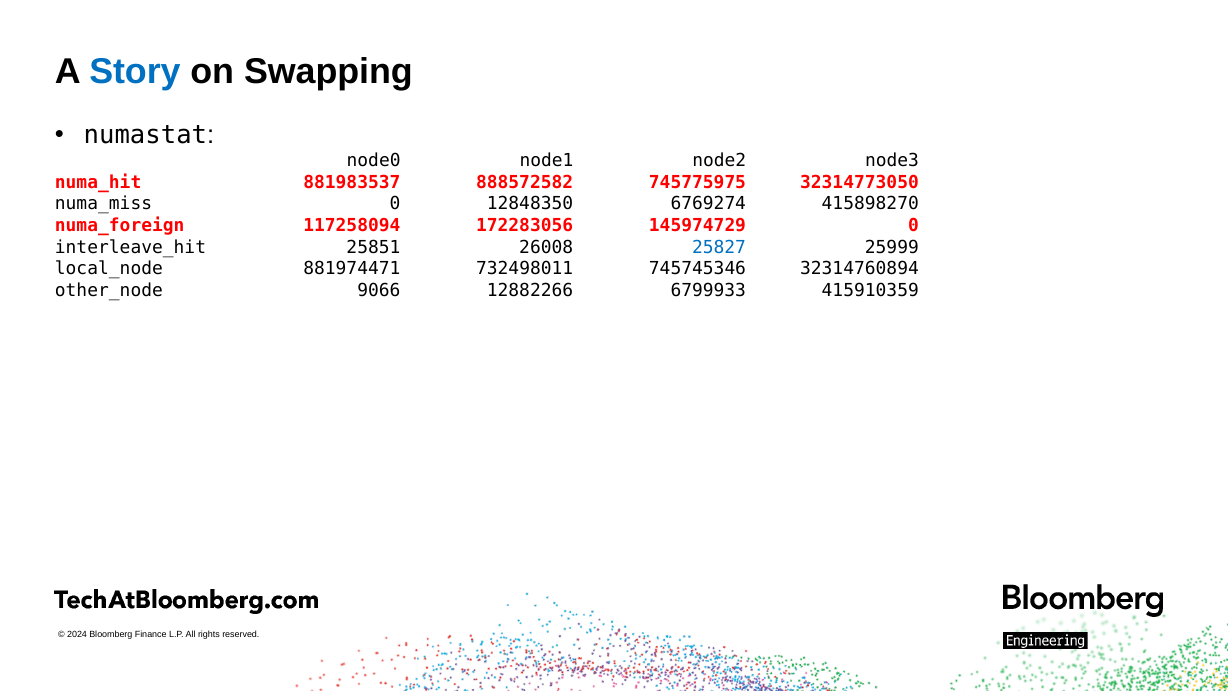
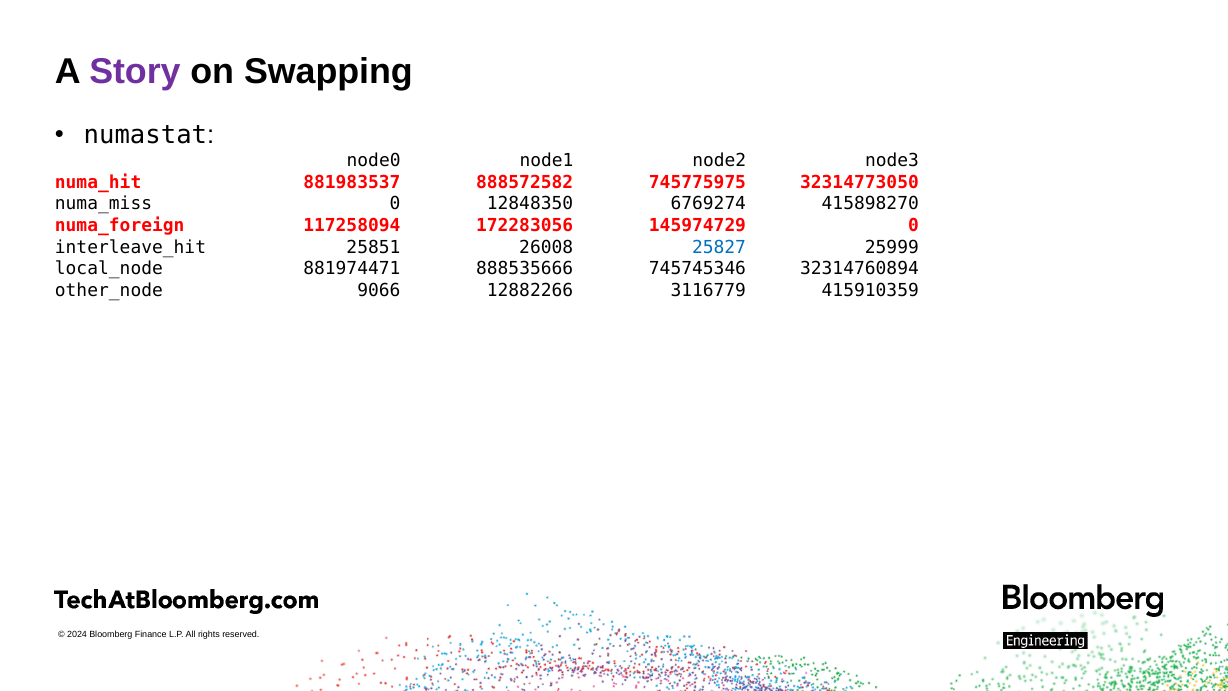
Story colour: blue -> purple (135, 72)
732498011: 732498011 -> 888535666 (525, 269)
6799933: 6799933 -> 3116779 (708, 290)
